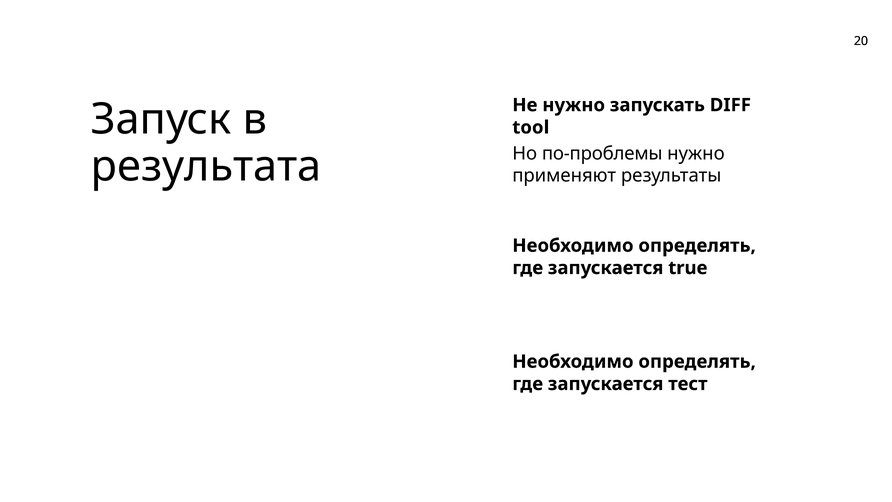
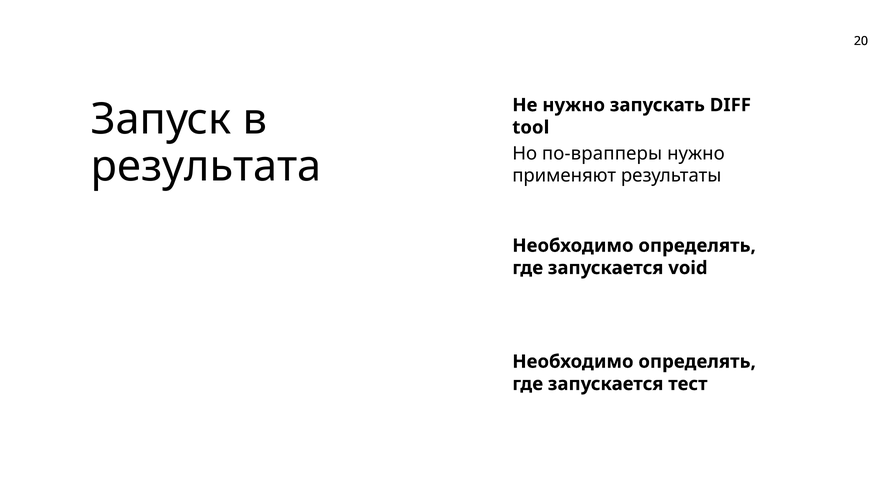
по-проблемы: по-проблемы -> по-врапперы (602, 153)
true: true -> void (688, 268)
